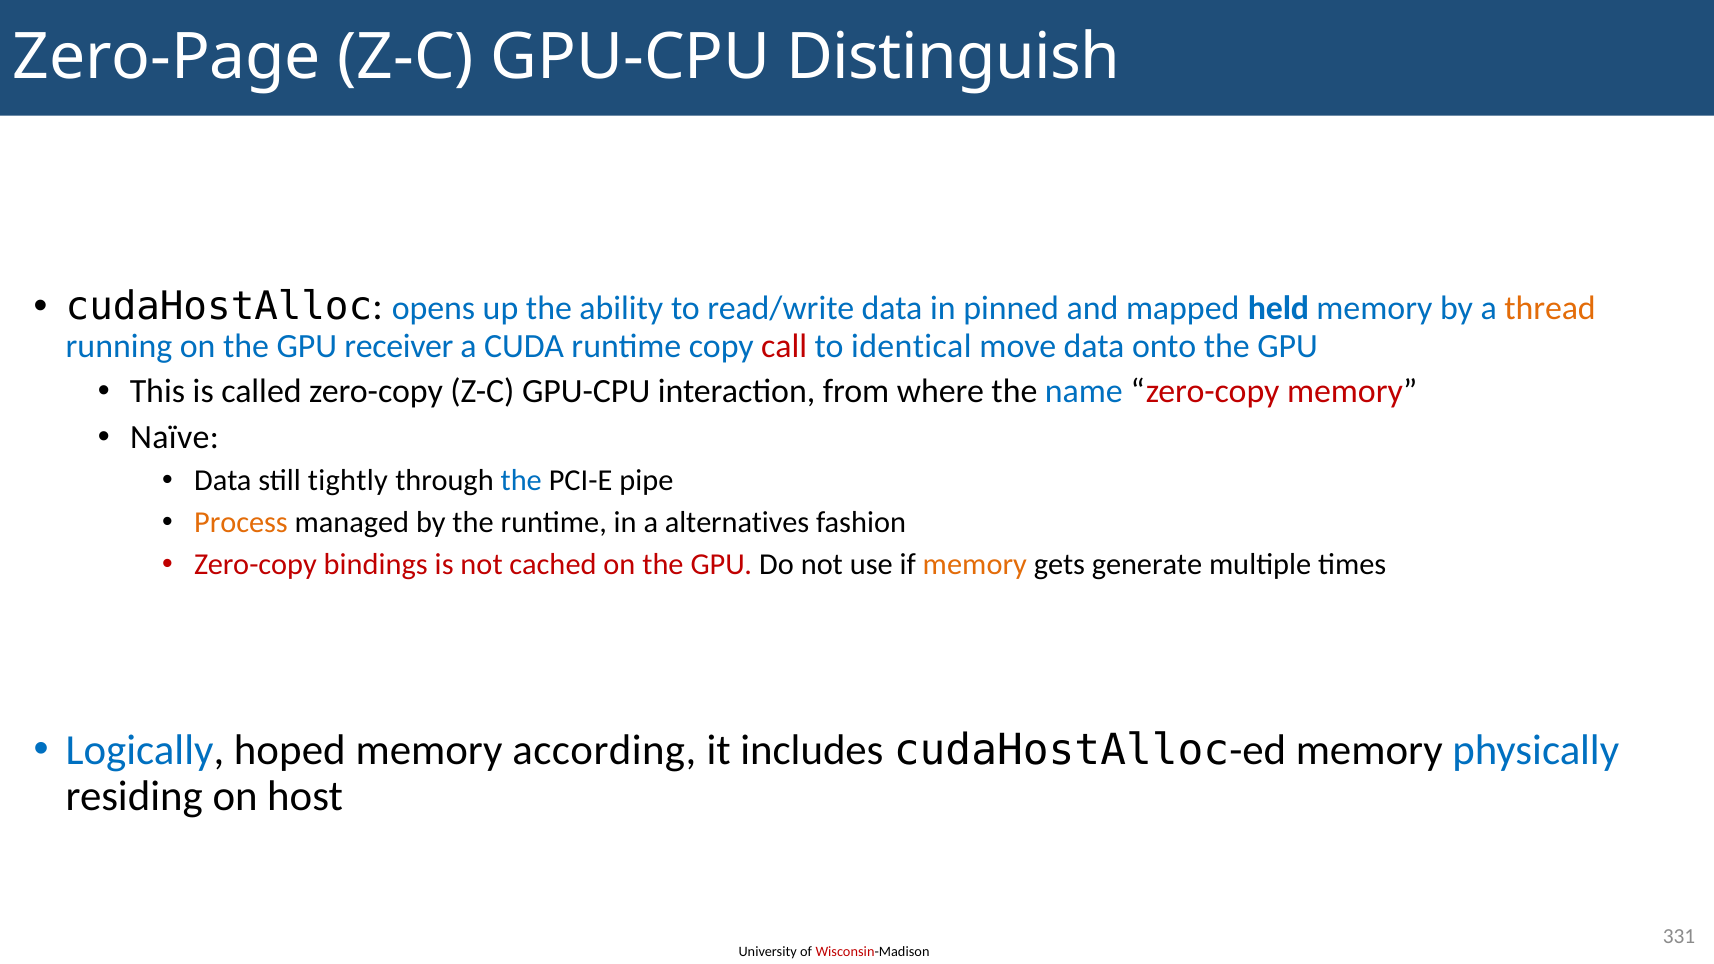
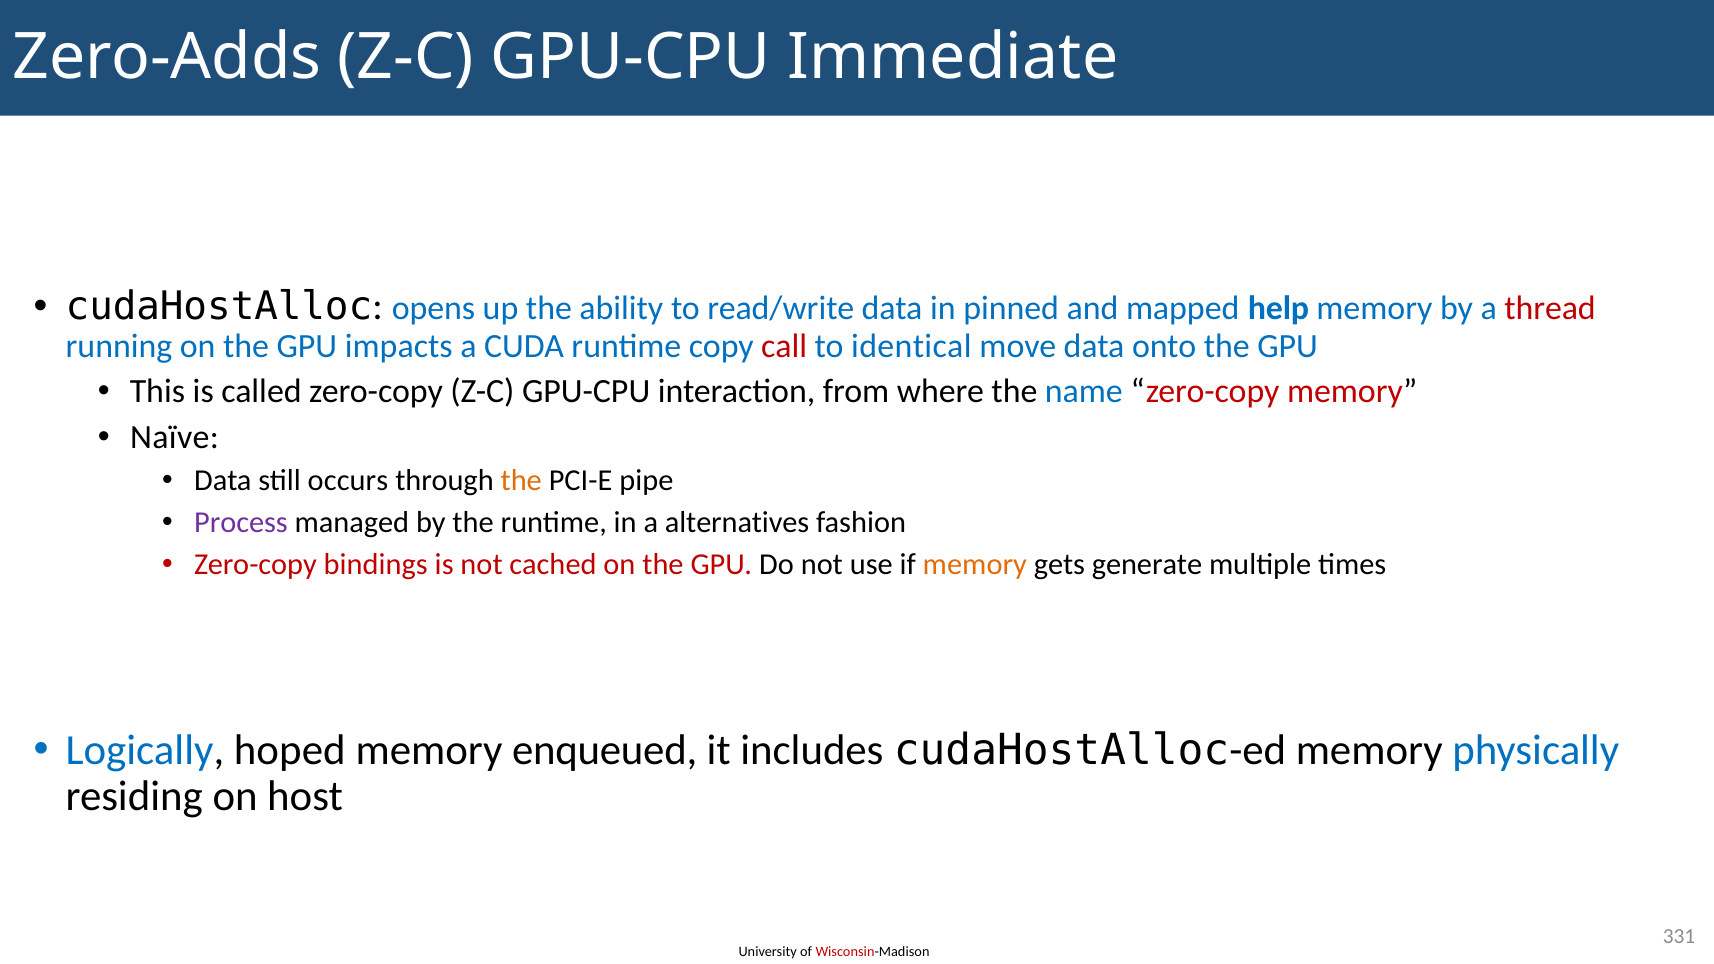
Zero-Page: Zero-Page -> Zero-Adds (167, 57)
Distinguish: Distinguish -> Immediate (953, 57)
held: held -> help (1278, 309)
thread colour: orange -> red (1550, 309)
receiver: receiver -> impacts (399, 346)
tightly: tightly -> occurs (348, 481)
the colour: blue -> orange (521, 481)
Process colour: orange -> purple (241, 523)
according: according -> enqueued (605, 750)
